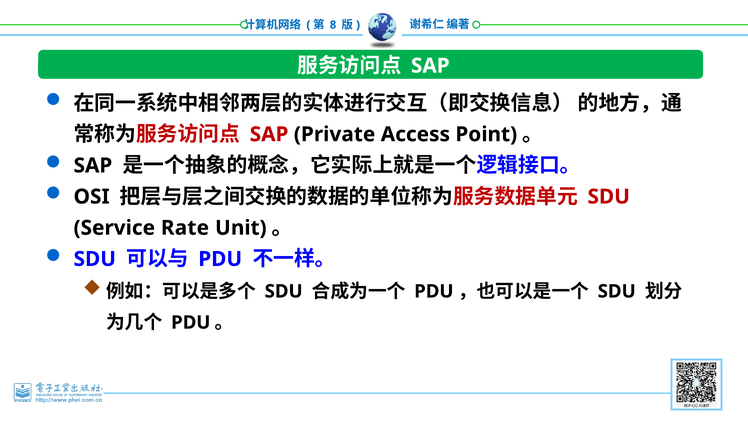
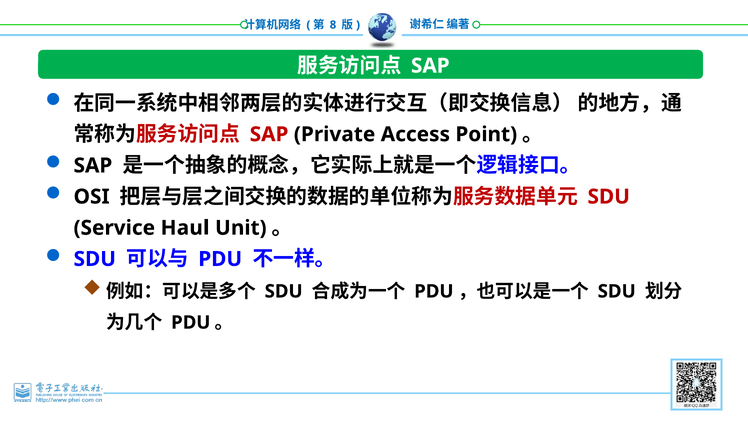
Rate: Rate -> Haul (185, 228)
